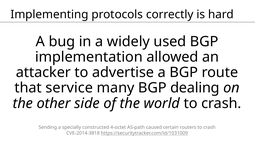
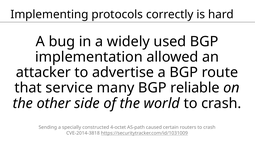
dealing: dealing -> reliable (195, 88)
